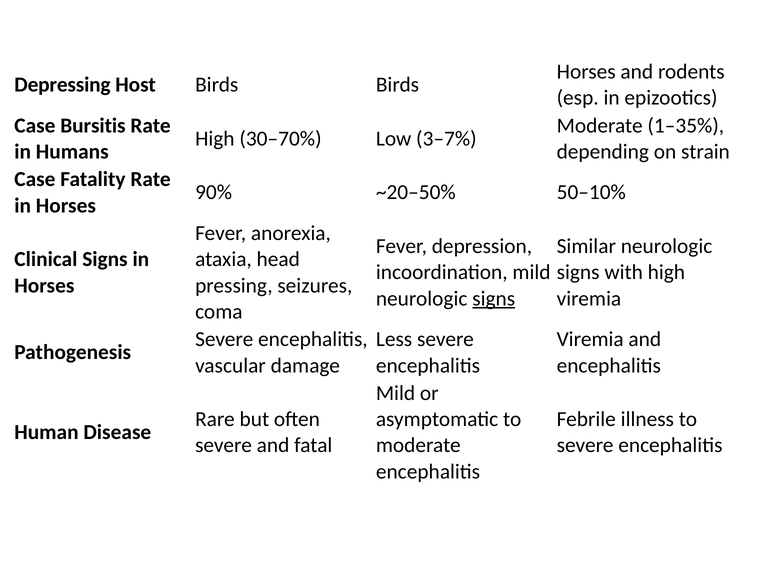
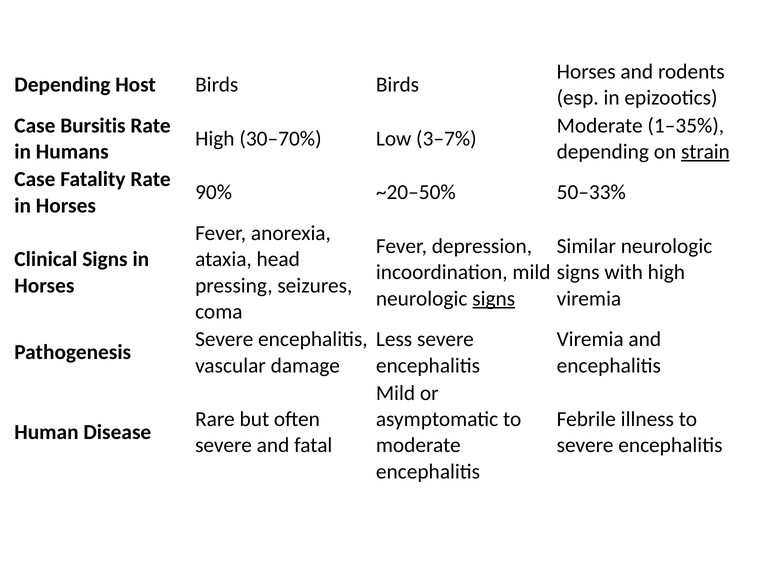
Depressing: Depressing -> Depending (62, 85)
strain underline: none -> present (705, 152)
50–10%: 50–10% -> 50–33% (591, 192)
